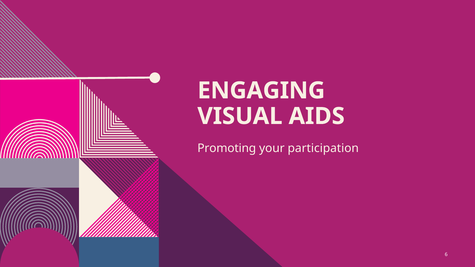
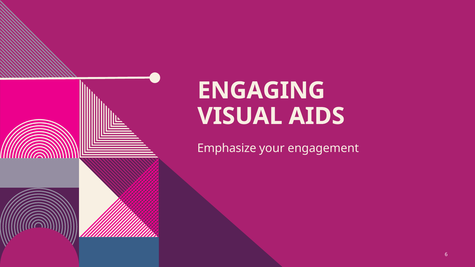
Promoting: Promoting -> Emphasize (227, 148)
participation: participation -> engagement (323, 148)
